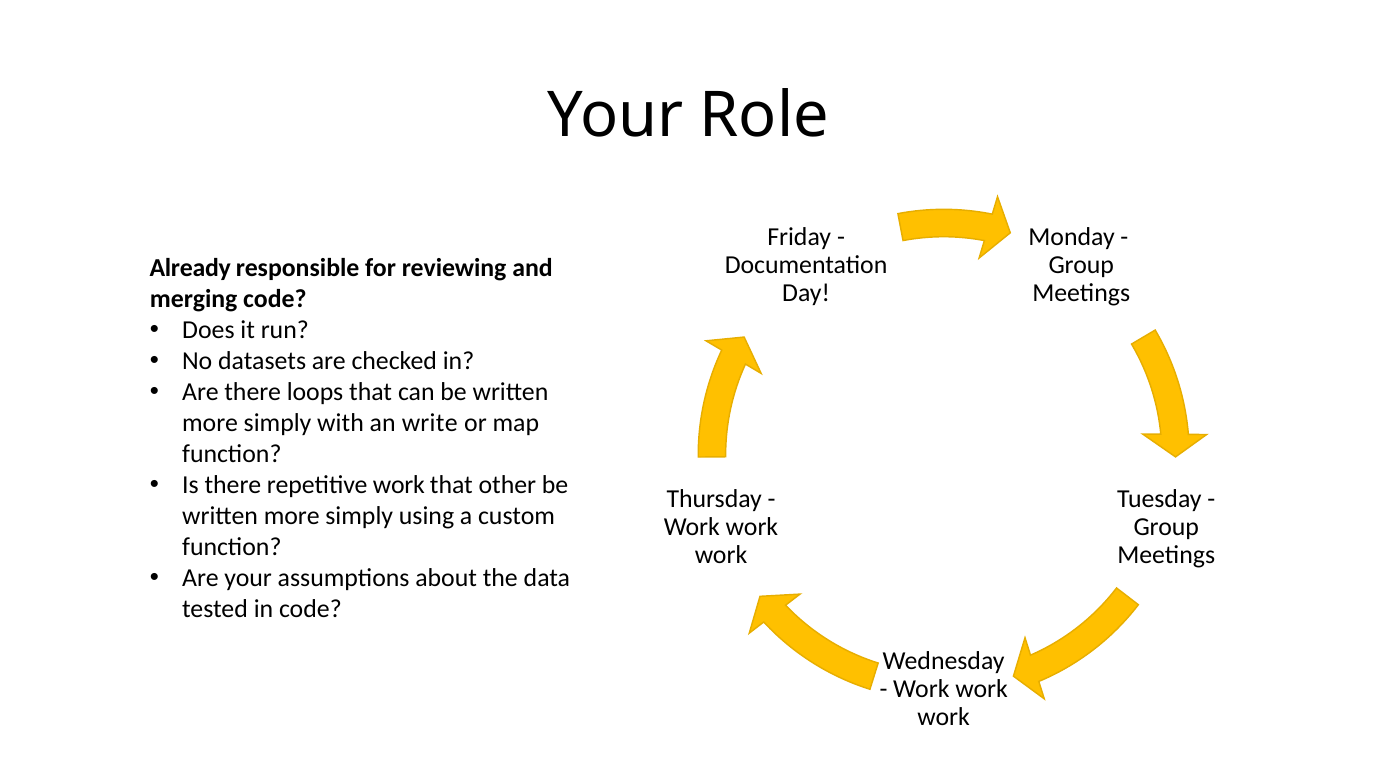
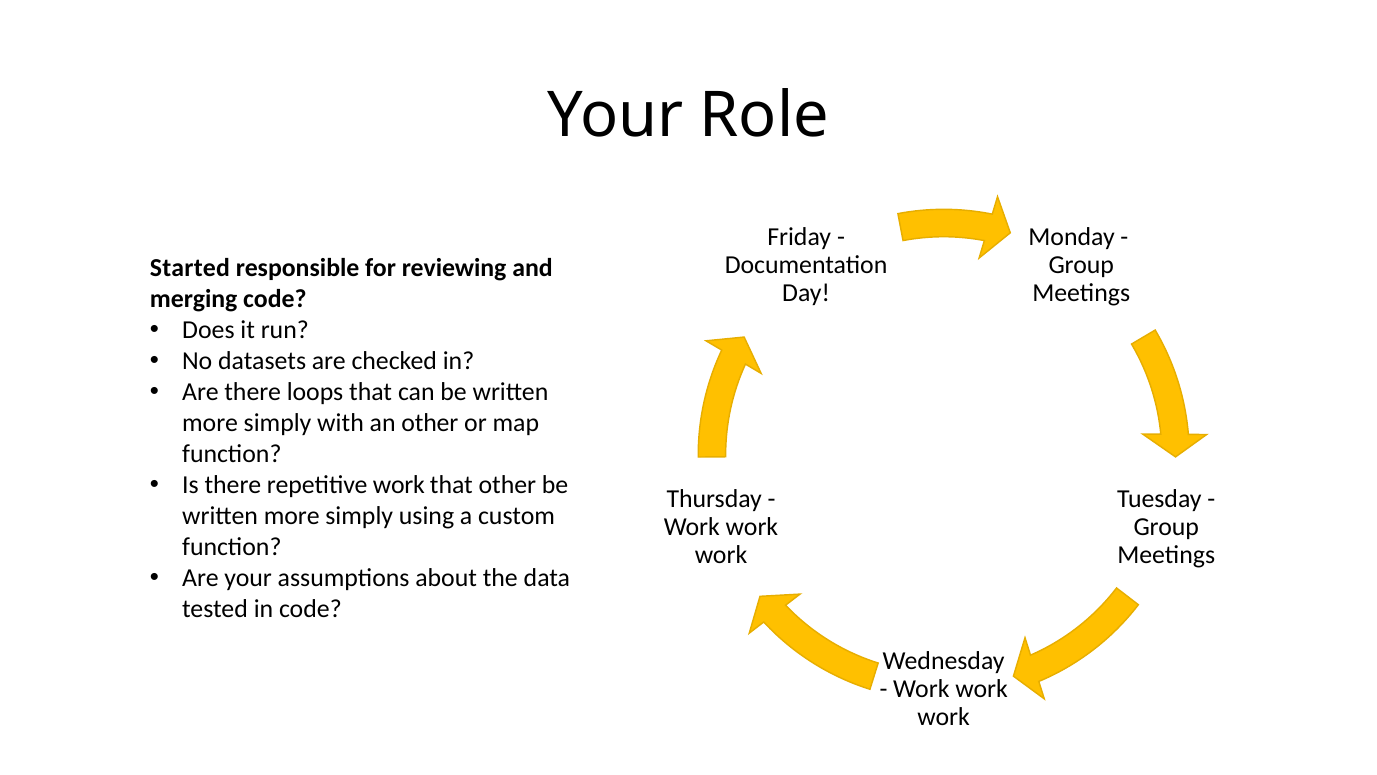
Already: Already -> Started (190, 268)
an write: write -> other (430, 423)
